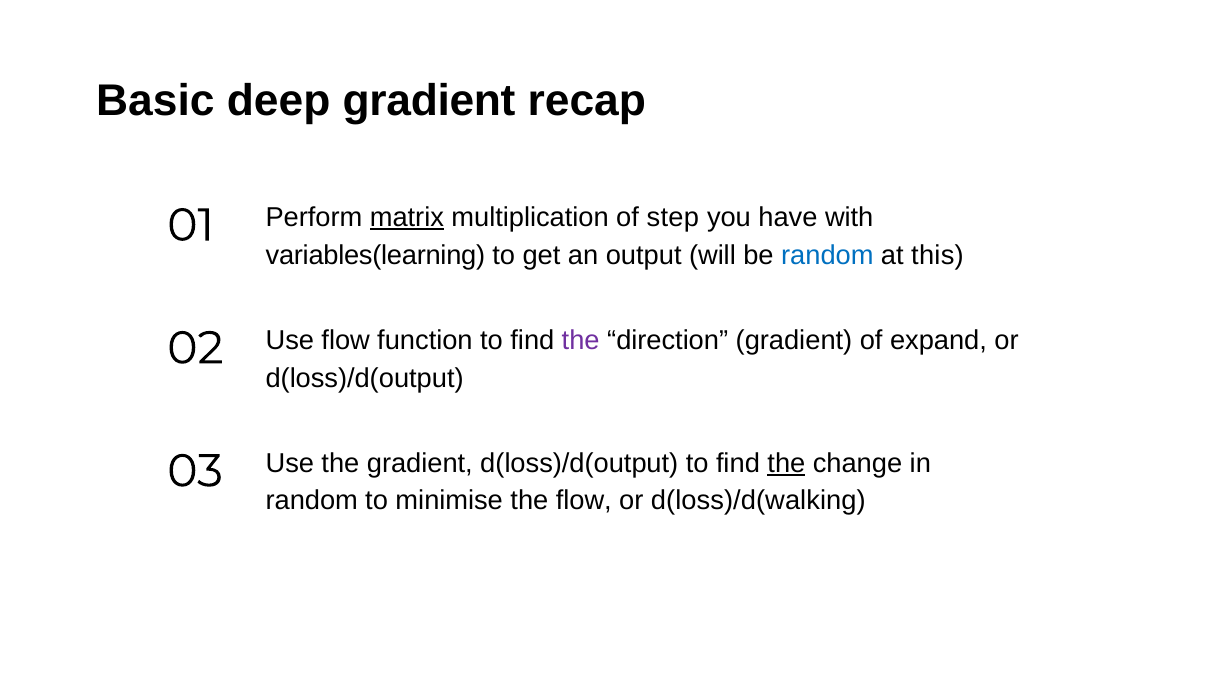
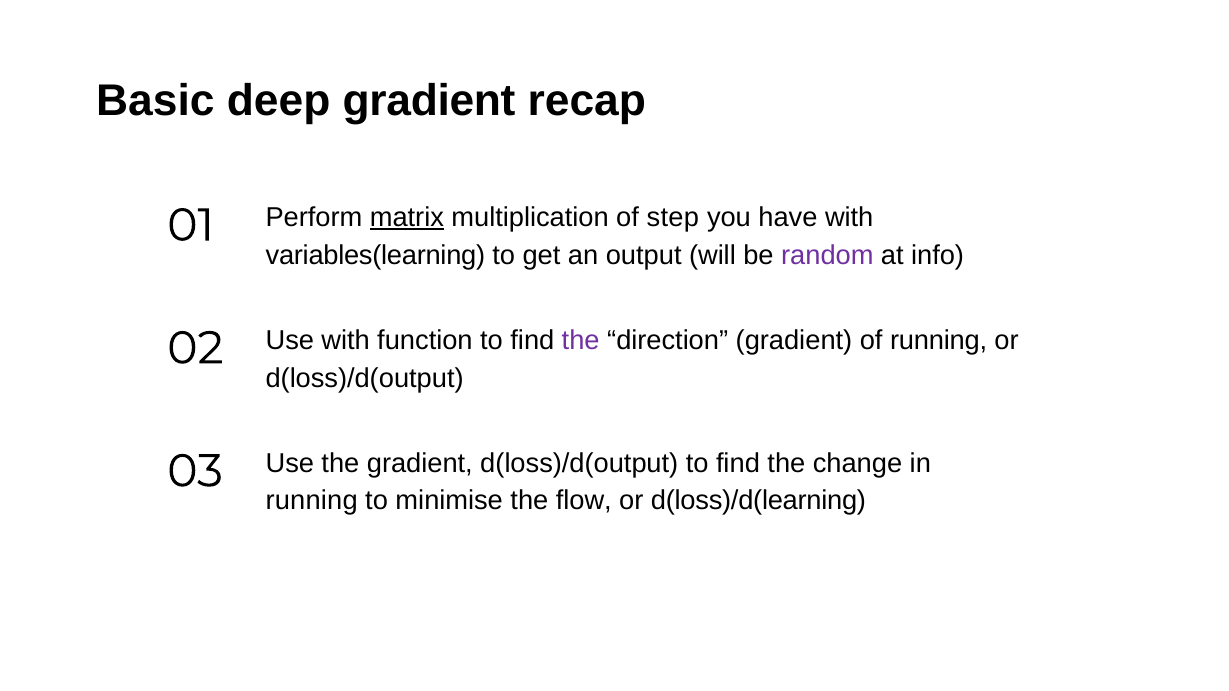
random colour: blue -> purple (827, 255)
this: this -> info (938, 255)
Use flow: flow -> with (346, 341)
of expand: expand -> running (939, 341)
the underline: present -> none (786, 464)
random: random -> running (312, 501)
d(loss)/d(walking: d(loss)/d(walking -> d(loss)/d(learning (759, 501)
